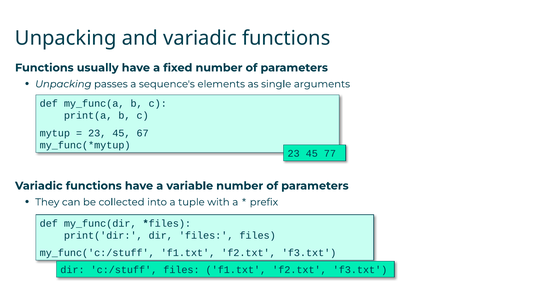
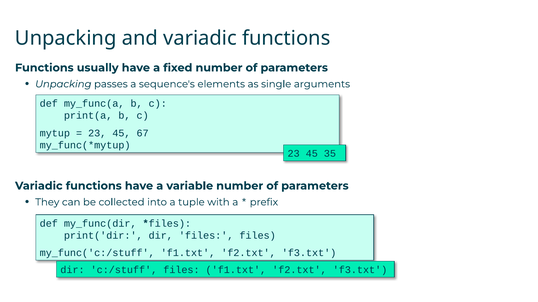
77: 77 -> 35 (330, 154)
